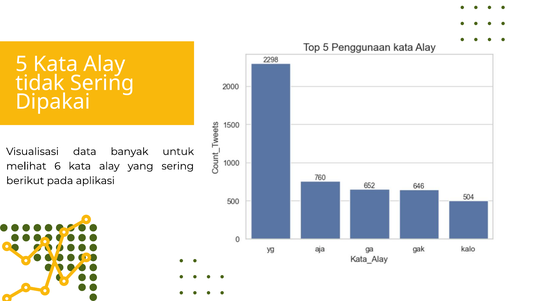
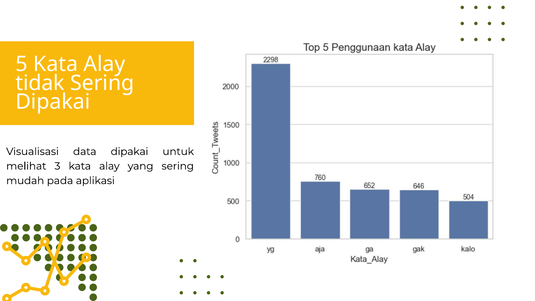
data banyak: banyak -> dipakai (130, 152)
6: 6 -> 3 (57, 166)
berikut: berikut -> mudah (25, 181)
